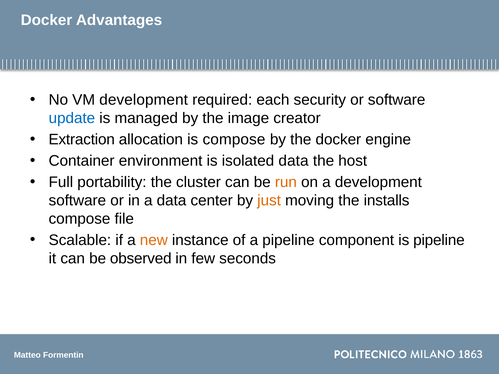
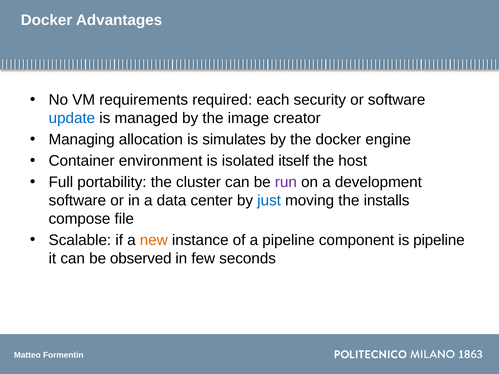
VM development: development -> requirements (144, 100)
Extraction: Extraction -> Managing (82, 140)
is compose: compose -> simulates (234, 140)
isolated data: data -> itself (294, 161)
run colour: orange -> purple (286, 182)
just colour: orange -> blue (269, 201)
